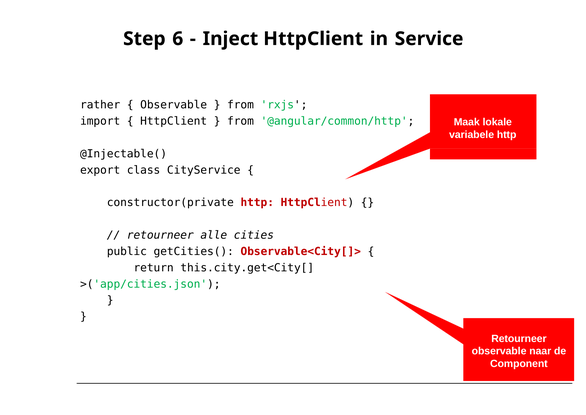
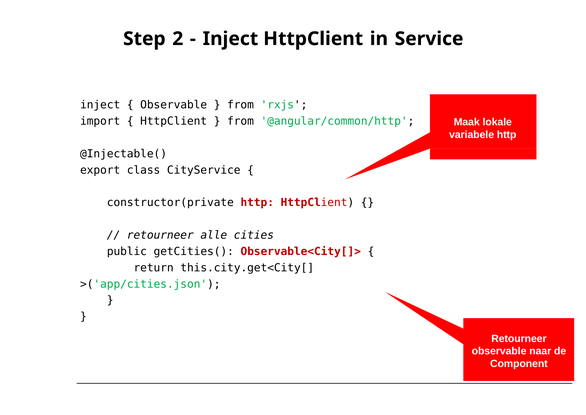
6: 6 -> 2 (178, 39)
rather: rather -> inject (100, 105)
